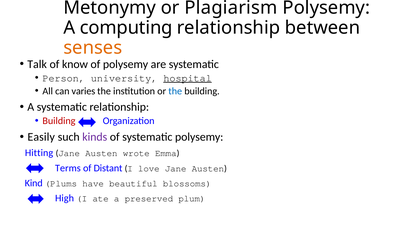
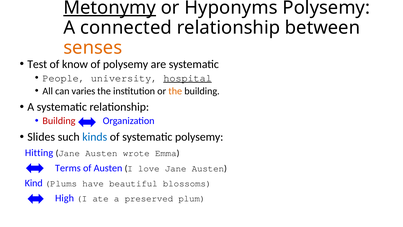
Metonymy underline: none -> present (110, 8)
Plagiarism: Plagiarism -> Hyponyms (231, 8)
computing: computing -> connected (126, 28)
Talk: Talk -> Test (37, 64)
Person: Person -> People (64, 78)
the colour: blue -> orange (175, 91)
Easily: Easily -> Slides (41, 137)
kinds colour: purple -> blue (95, 137)
of Distant: Distant -> Austen (108, 168)
